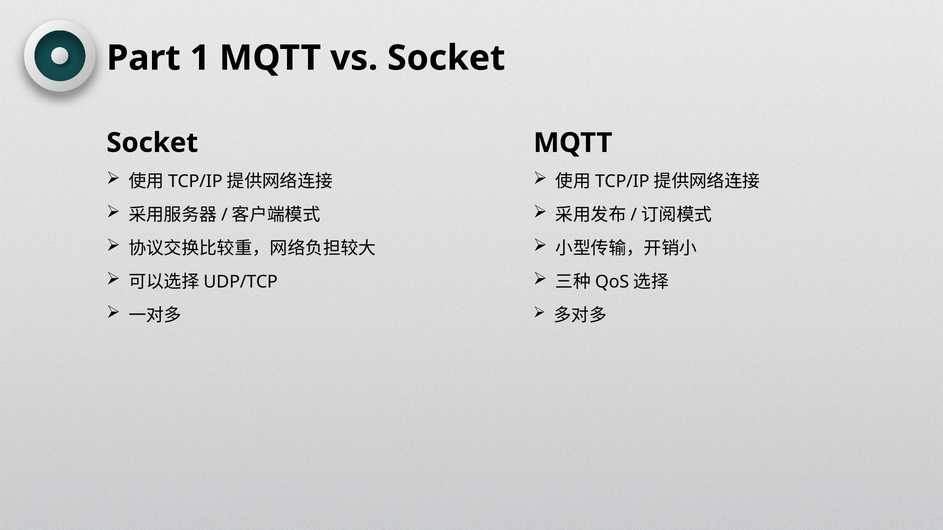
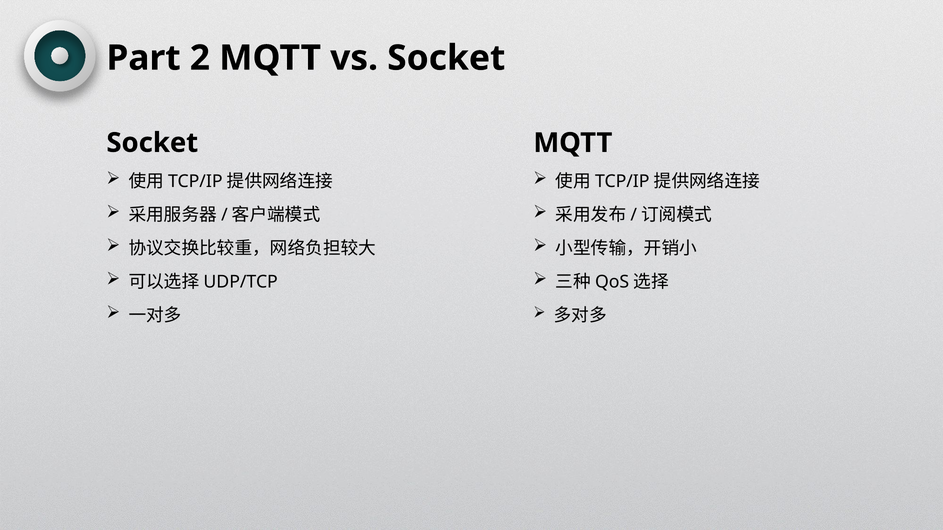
1: 1 -> 2 (200, 58)
